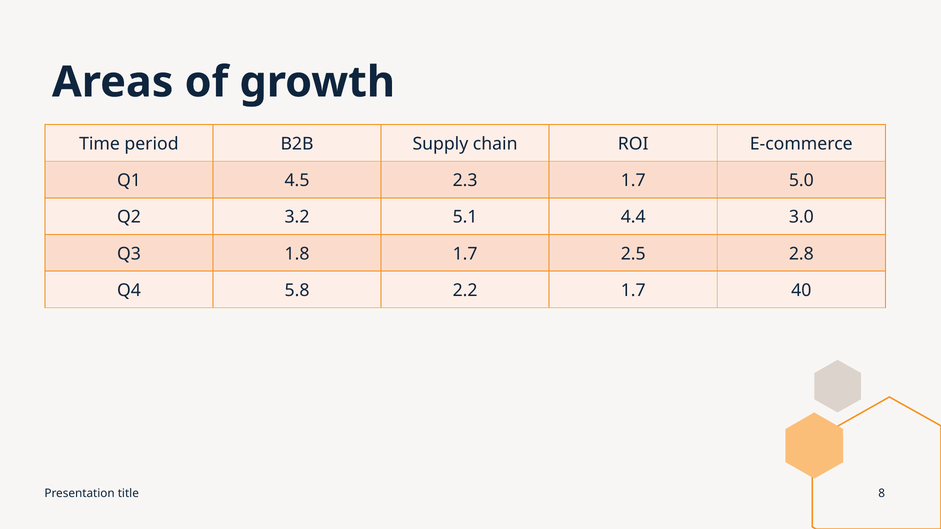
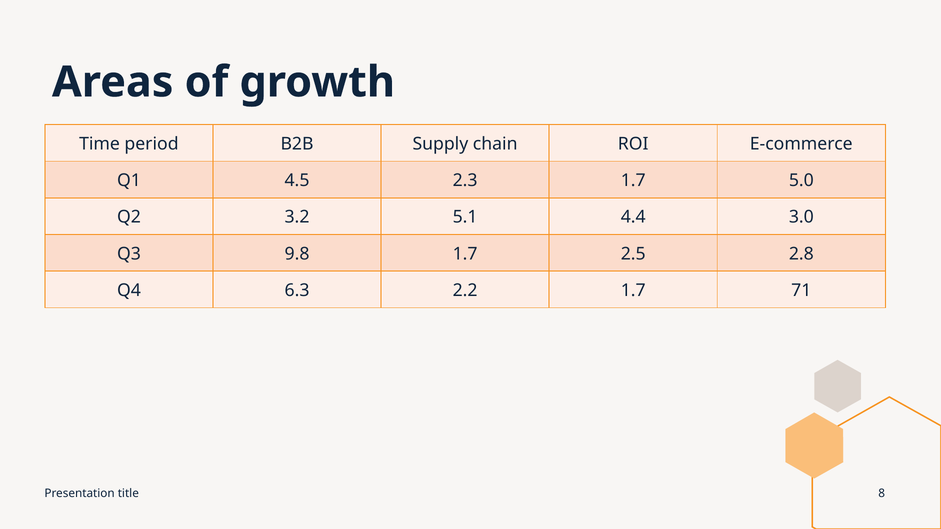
1.8: 1.8 -> 9.8 (297, 254)
5.8: 5.8 -> 6.3 (297, 291)
40: 40 -> 71 (801, 291)
